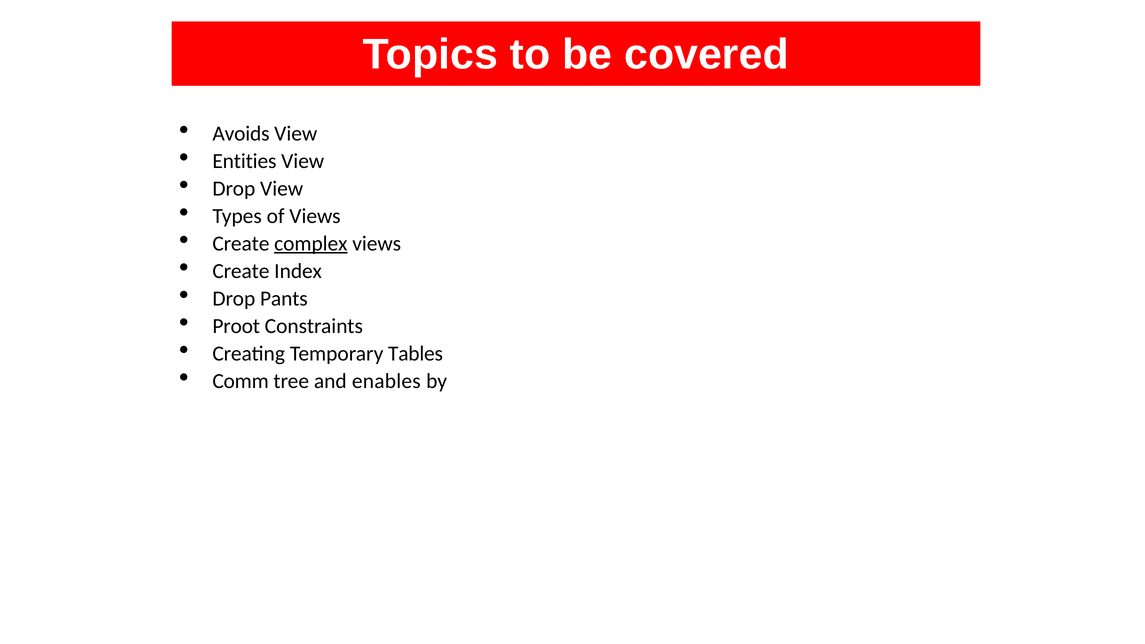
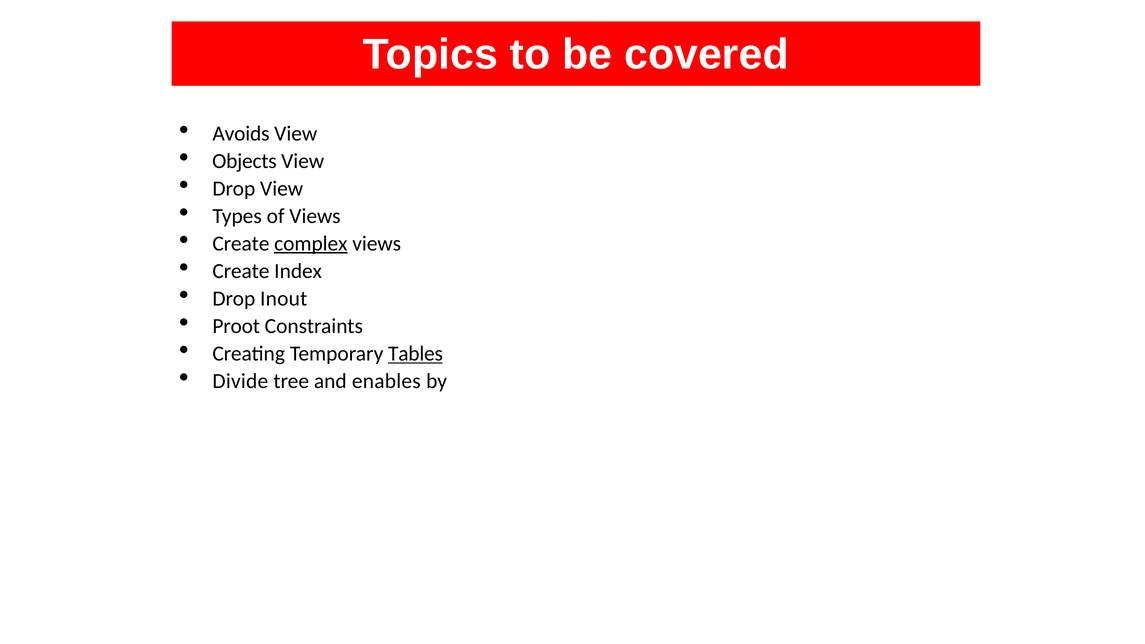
Entities: Entities -> Objects (244, 161)
Pants: Pants -> Inout (284, 299)
Tables underline: none -> present (415, 354)
Comm: Comm -> Divide (240, 382)
